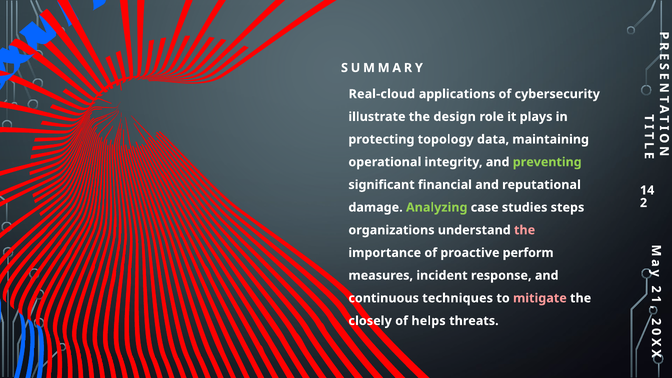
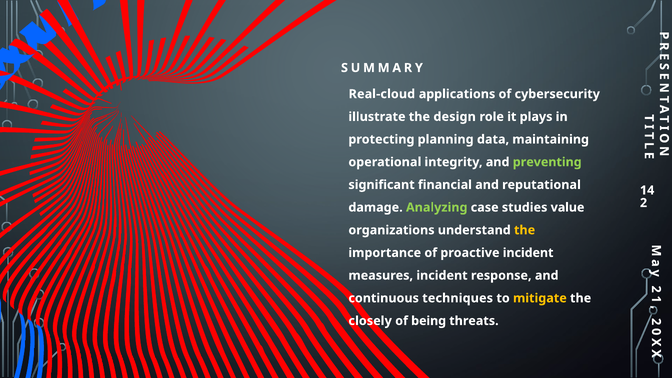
topology: topology -> planning (446, 139)
steps: steps -> value (568, 207)
the colour: pink -> yellow (525, 230)
proactive perform: perform -> incident (528, 253)
mitigate colour: pink -> yellow (540, 298)
helps: helps -> being (429, 321)
